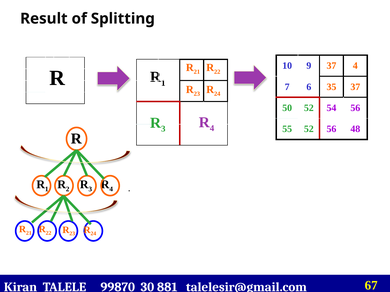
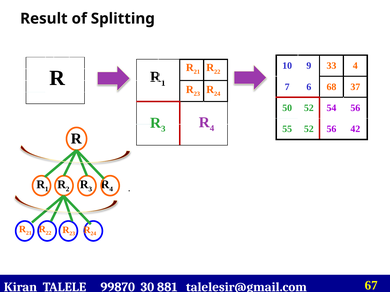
9 37: 37 -> 33 (331, 66)
35: 35 -> 68 (331, 87)
48: 48 -> 42 (355, 129)
